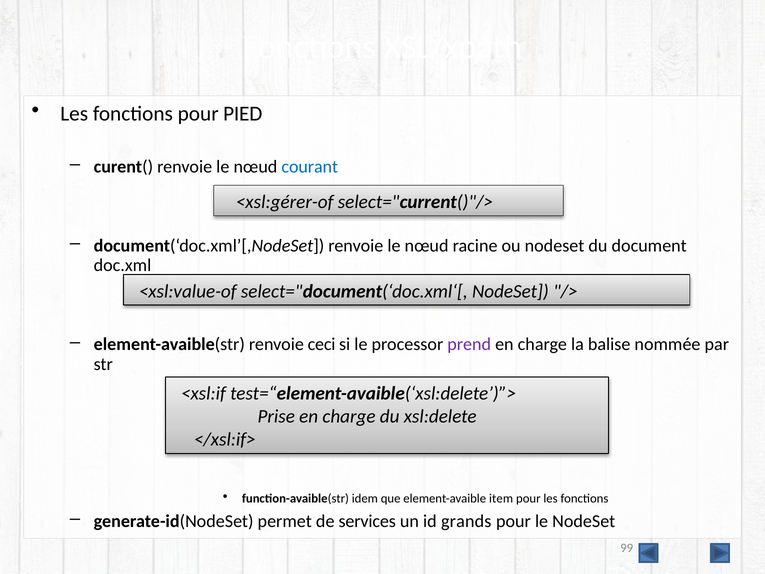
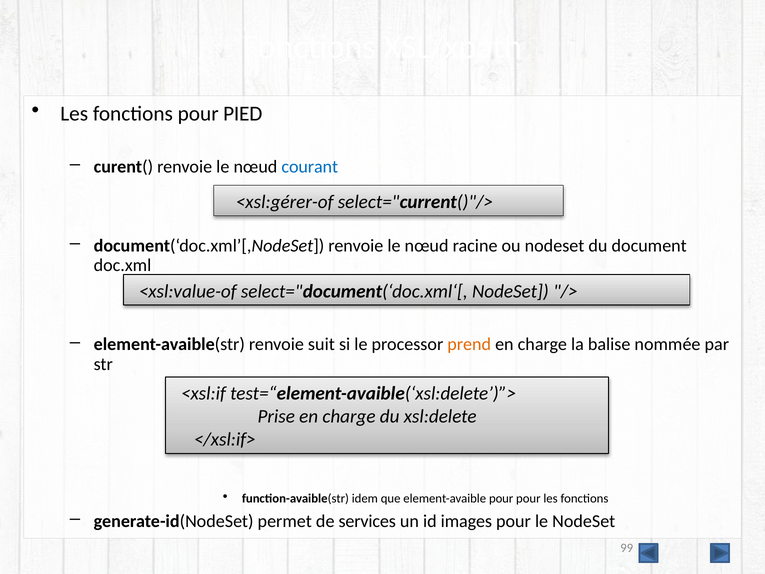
ceci: ceci -> suit (321, 344)
prend colour: purple -> orange (469, 344)
element-avaible item: item -> pour (501, 498)
grands: grands -> images (466, 521)
